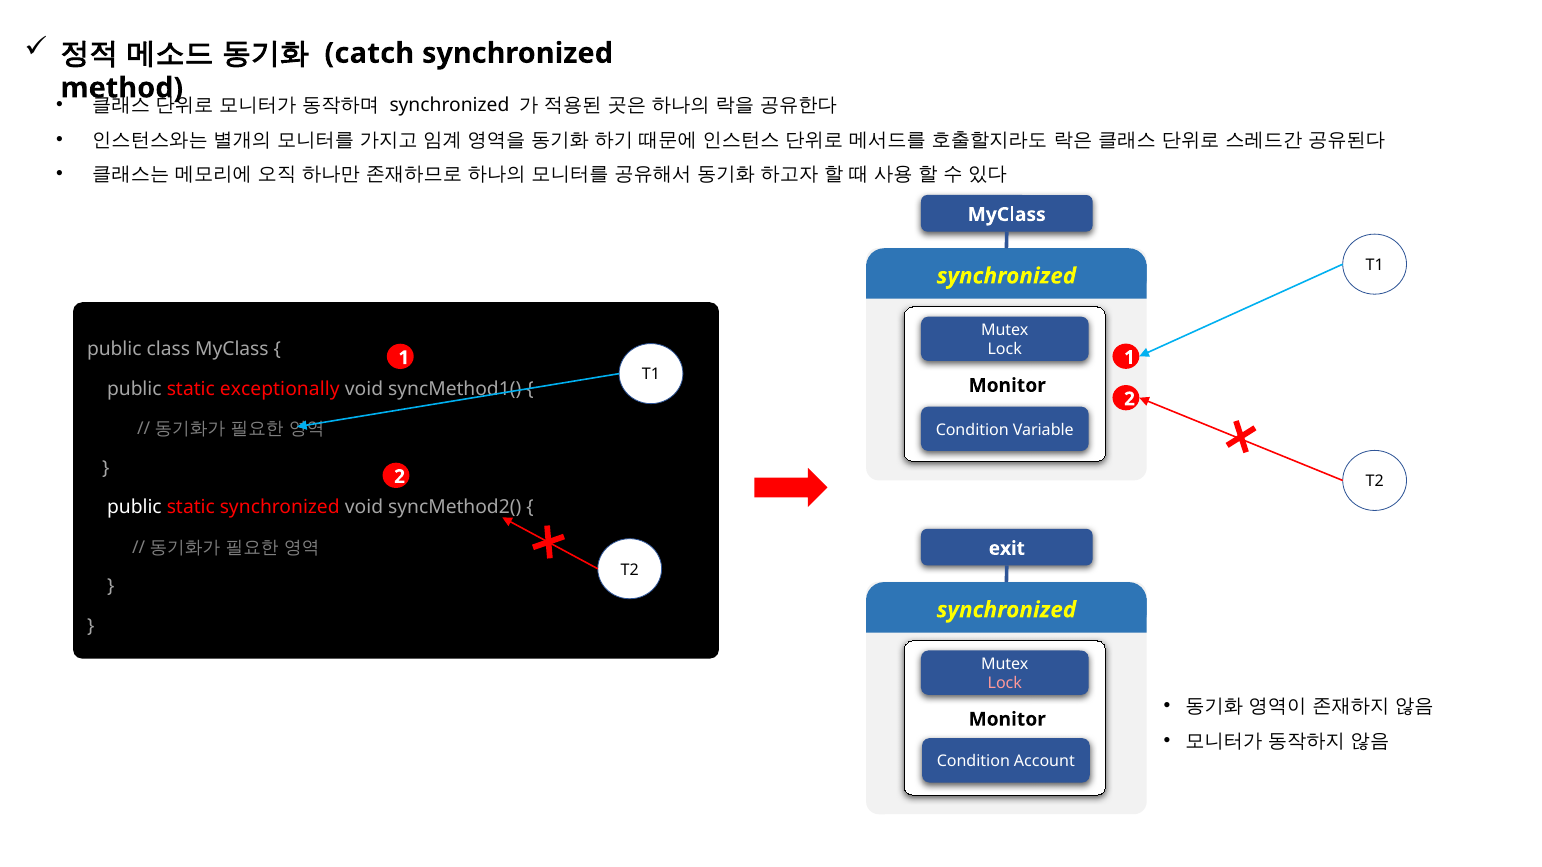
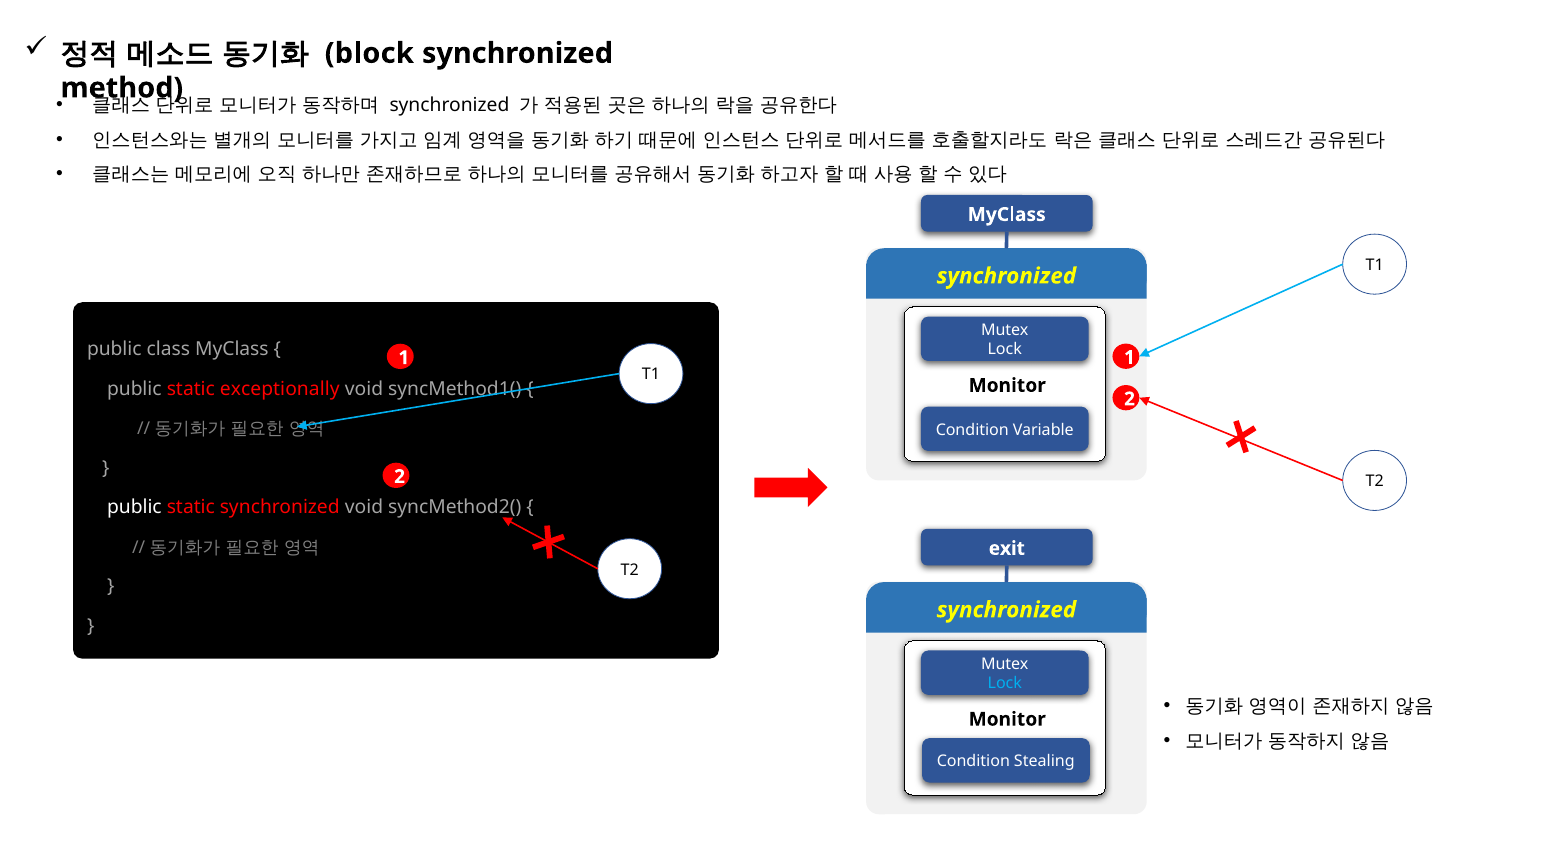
catch: catch -> block (369, 53)
Lock colour: pink -> light blue (1005, 684)
Account: Account -> Stealing (1044, 762)
